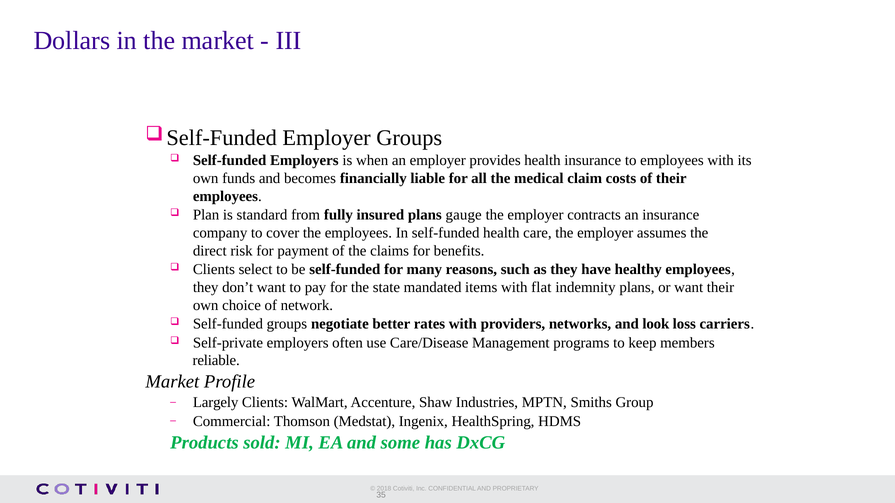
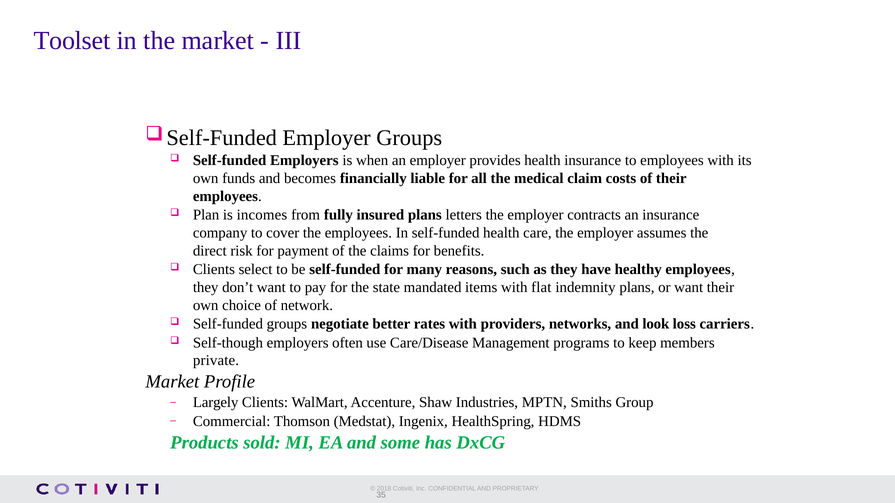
Dollars: Dollars -> Toolset (72, 41)
standard: standard -> incomes (262, 215)
gauge: gauge -> letters (464, 215)
Self-private: Self-private -> Self-though (228, 343)
reliable: reliable -> private (216, 361)
